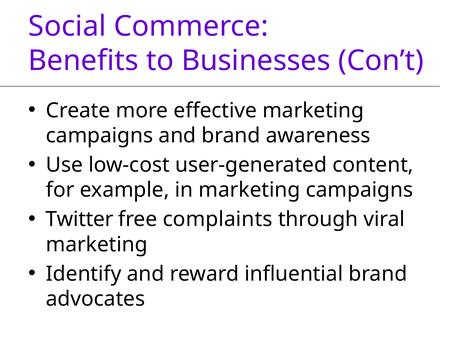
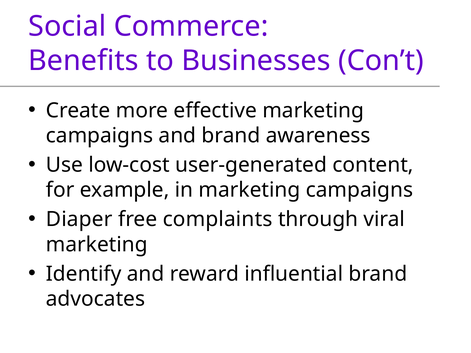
Twitter: Twitter -> Diaper (79, 220)
